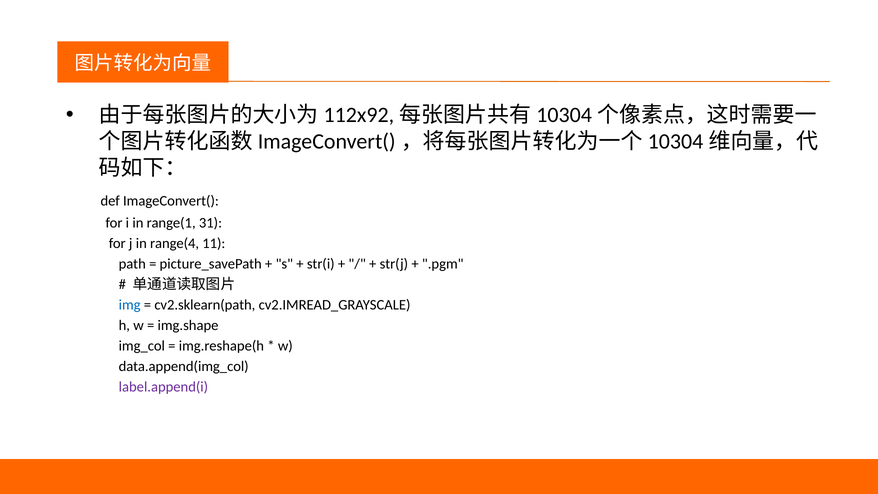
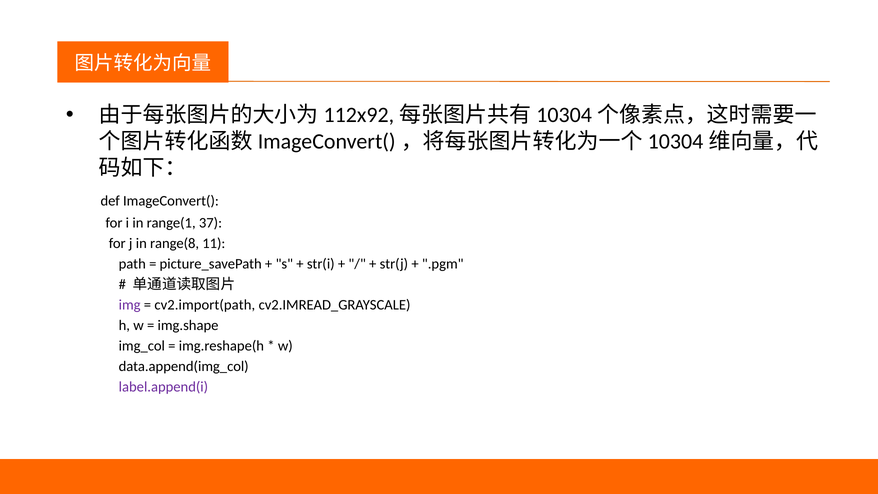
31: 31 -> 37 (211, 223)
range(4: range(4 -> range(8 (175, 243)
img colour: blue -> purple (130, 305)
cv2.sklearn(path: cv2.sklearn(path -> cv2.import(path (205, 305)
